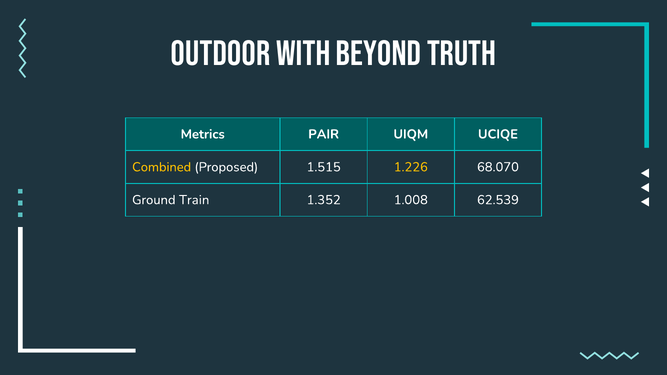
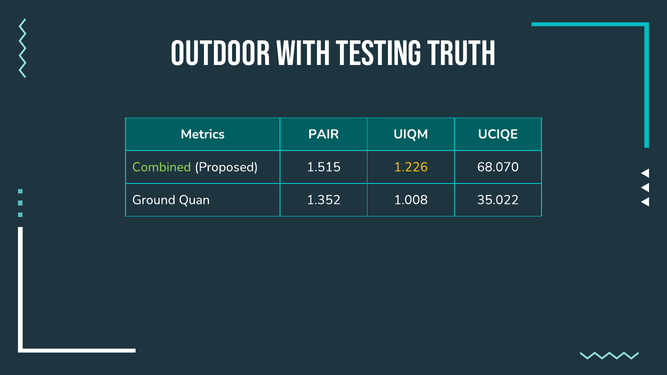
Beyond: Beyond -> Testing (379, 54)
Combined colour: yellow -> light green (162, 167)
Train: Train -> Quan (194, 200)
62.539: 62.539 -> 35.022 (498, 200)
